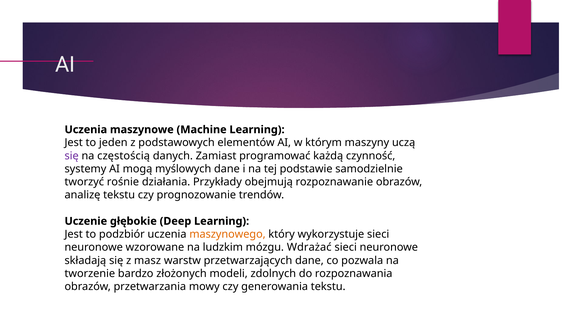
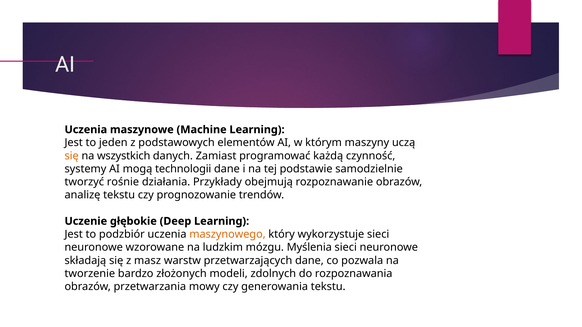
się colour: purple -> orange (72, 156)
częstością: częstością -> wszystkich (124, 156)
myślowych: myślowych -> technologii (183, 169)
Wdrażać: Wdrażać -> Myślenia (309, 248)
